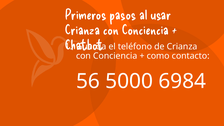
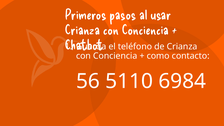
5000: 5000 -> 5110 (129, 81)
